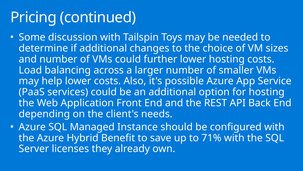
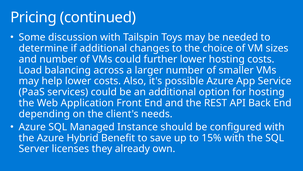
71%: 71% -> 15% (211, 137)
